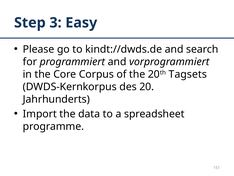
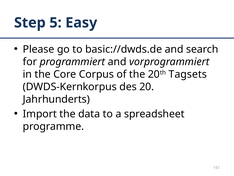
3: 3 -> 5 (56, 23)
kindt://dwds.de: kindt://dwds.de -> basic://dwds.de (124, 49)
